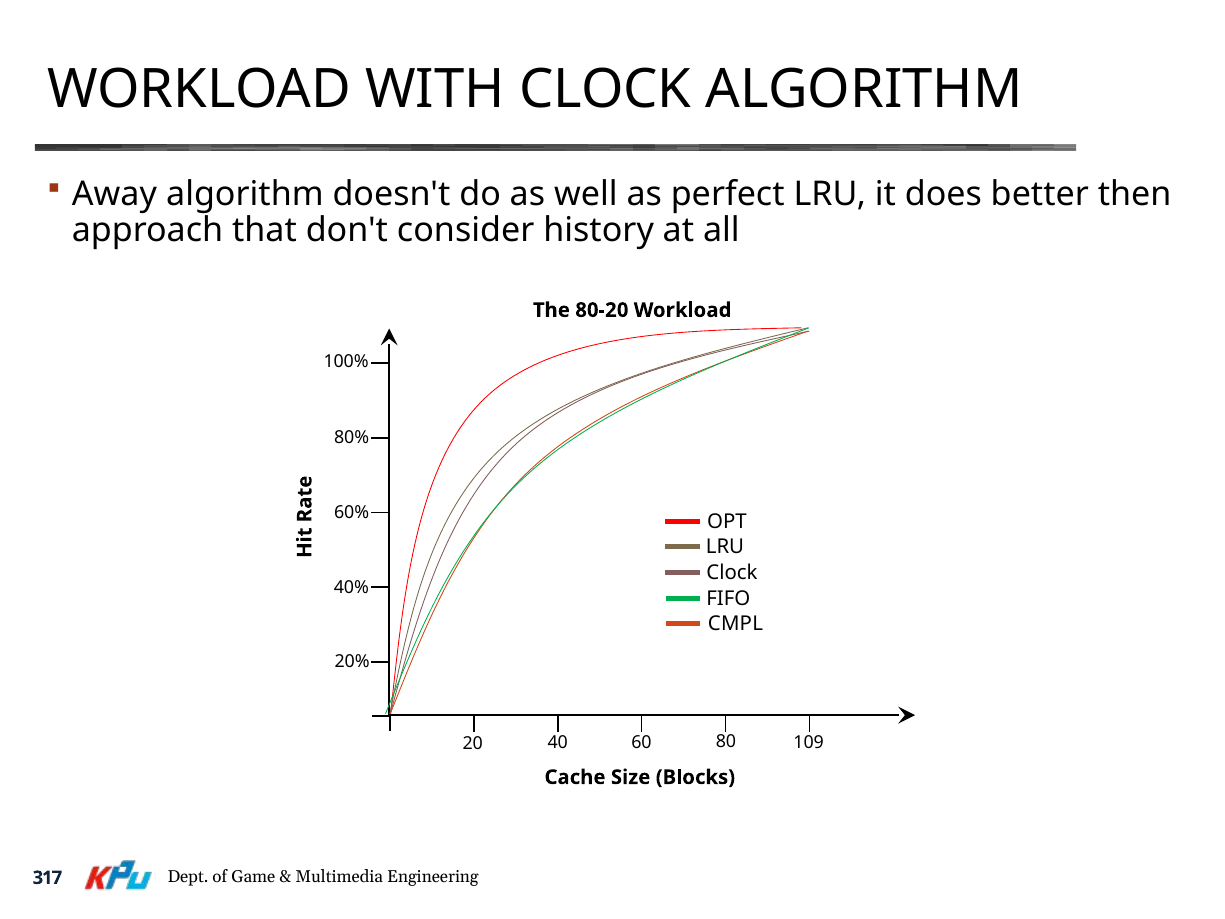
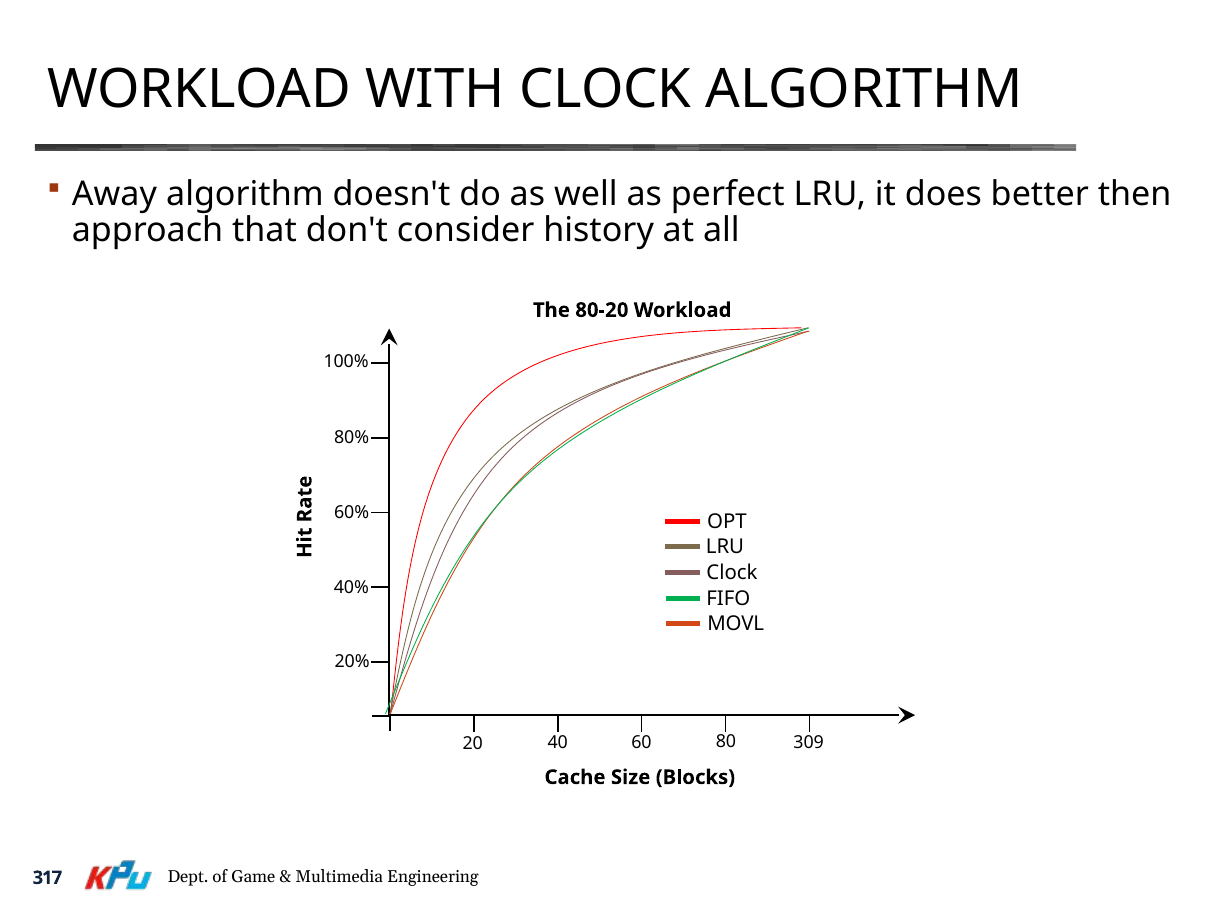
CMPL: CMPL -> MOVL (736, 624)
109: 109 -> 309 (809, 742)
